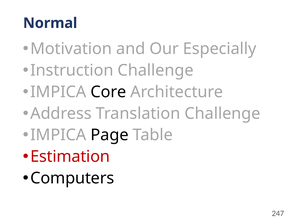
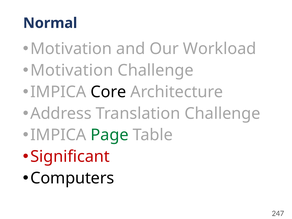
Especially: Especially -> Workload (220, 49)
Instruction: Instruction -> Motivation (72, 70)
Page colour: black -> green (110, 135)
Estimation: Estimation -> Significant (70, 157)
